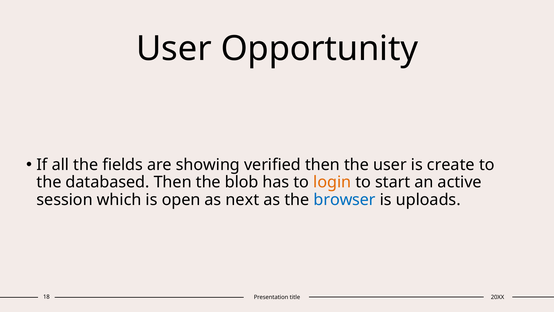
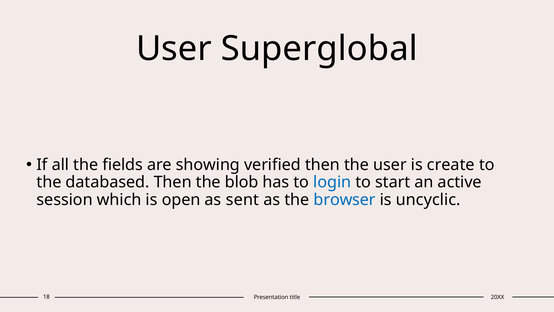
Opportunity: Opportunity -> Superglobal (319, 49)
login colour: orange -> blue (332, 182)
next: next -> sent (242, 200)
uploads: uploads -> uncyclic (428, 200)
